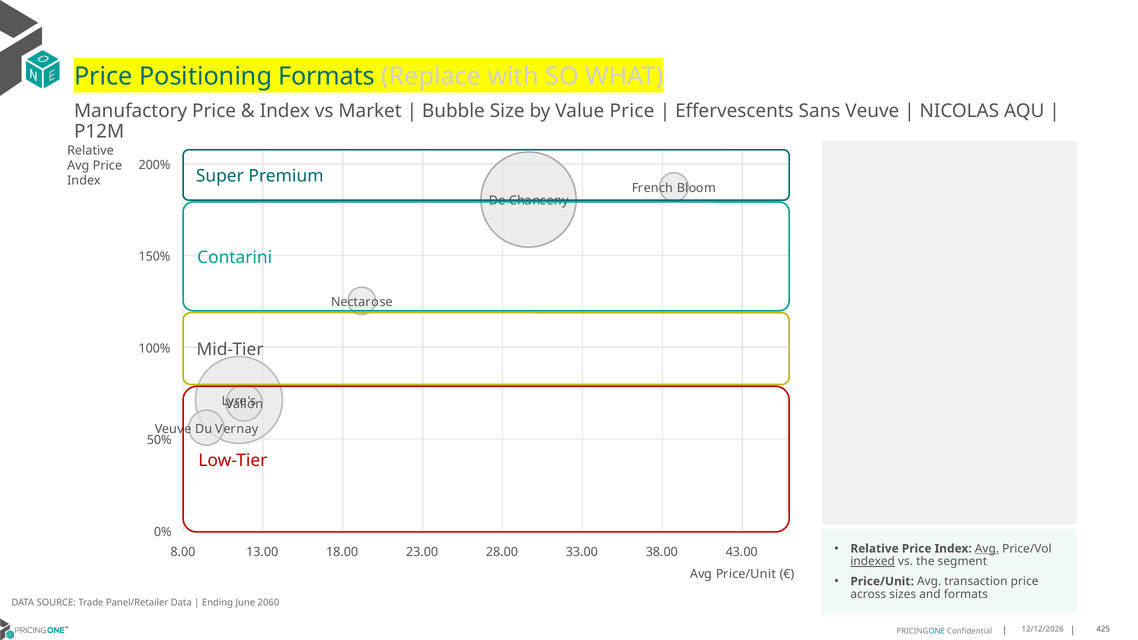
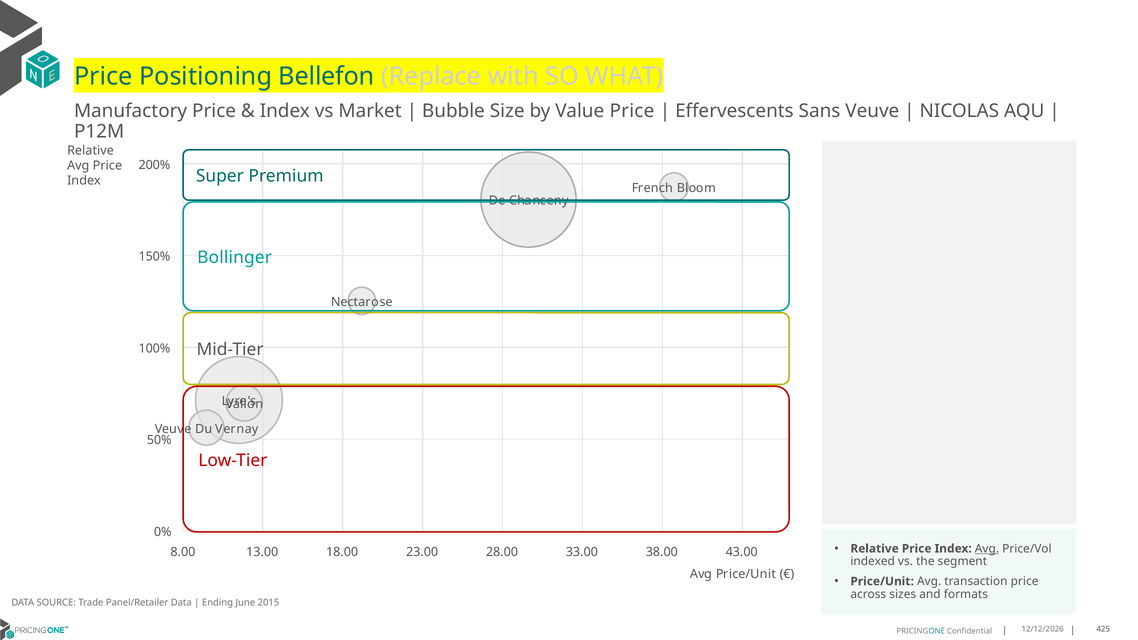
Positioning Formats: Formats -> Bellefon (327, 76)
Contarini: Contarini -> Bollinger (235, 258)
indexed underline: present -> none (873, 562)
2060: 2060 -> 2015 (268, 603)
